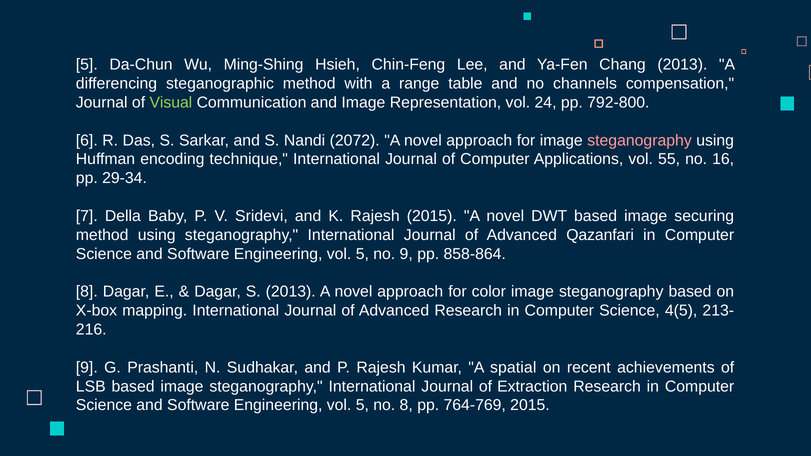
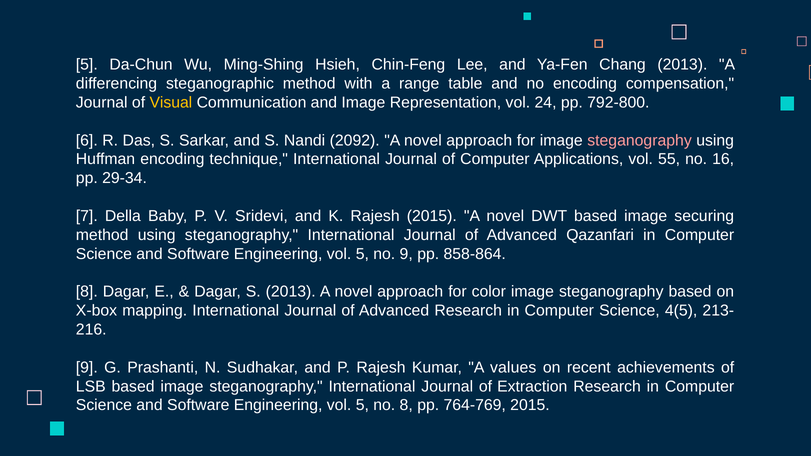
no channels: channels -> encoding (585, 84)
Visual colour: light green -> yellow (171, 103)
2072: 2072 -> 2092 (355, 140)
spatial: spatial -> values (513, 368)
